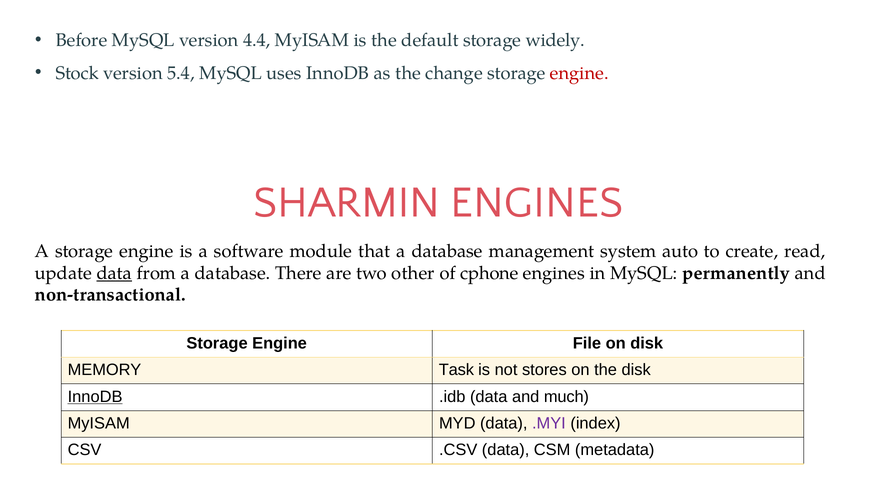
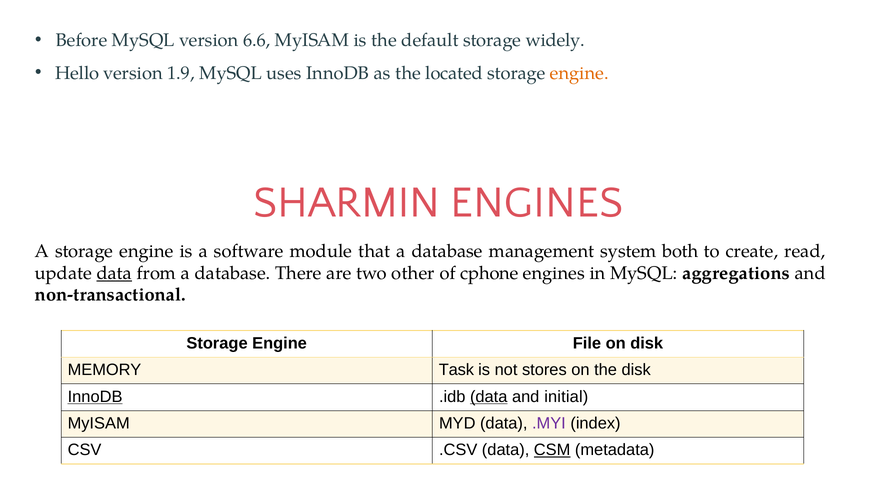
4.4: 4.4 -> 6.6 (257, 40)
Stock: Stock -> Hello (77, 73)
5.4: 5.4 -> 1.9 (181, 73)
change: change -> located (454, 73)
engine colour: red -> orange (579, 73)
auto: auto -> both (680, 251)
permanently: permanently -> aggregations (736, 273)
data underline: none -> present (489, 397)
much: much -> initial (566, 397)
CSM underline: none -> present (552, 450)
